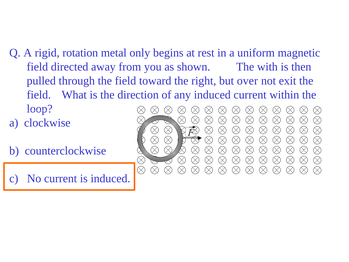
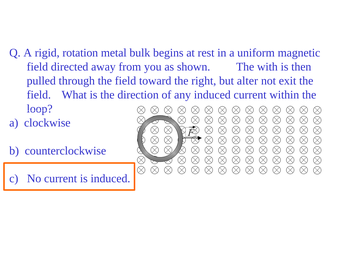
only: only -> bulk (140, 53)
over: over -> alter (247, 81)
